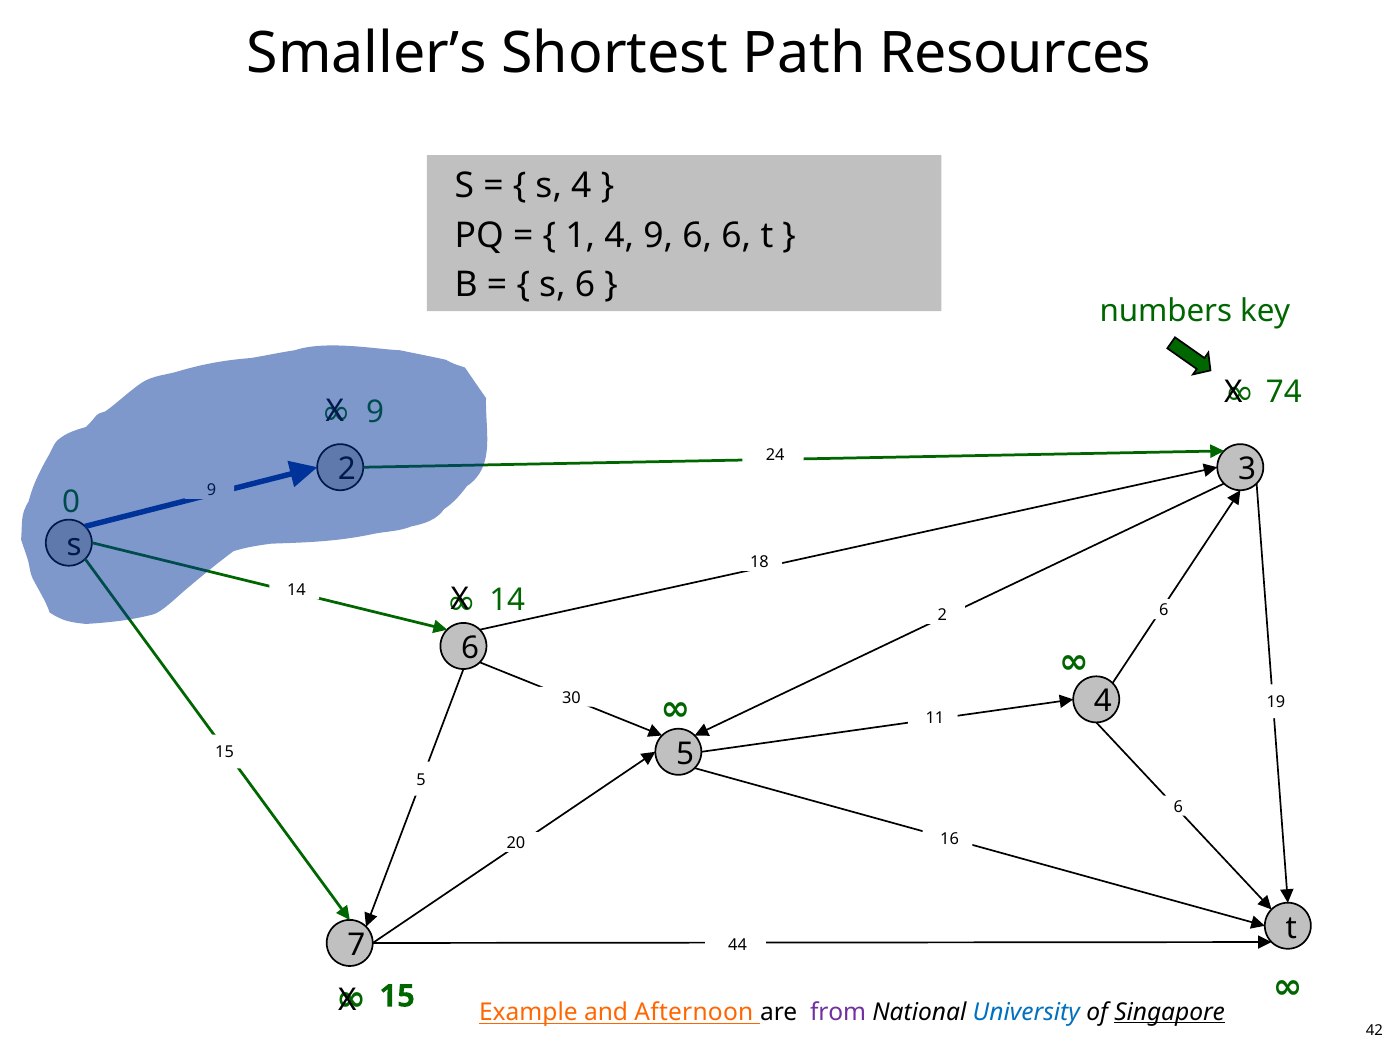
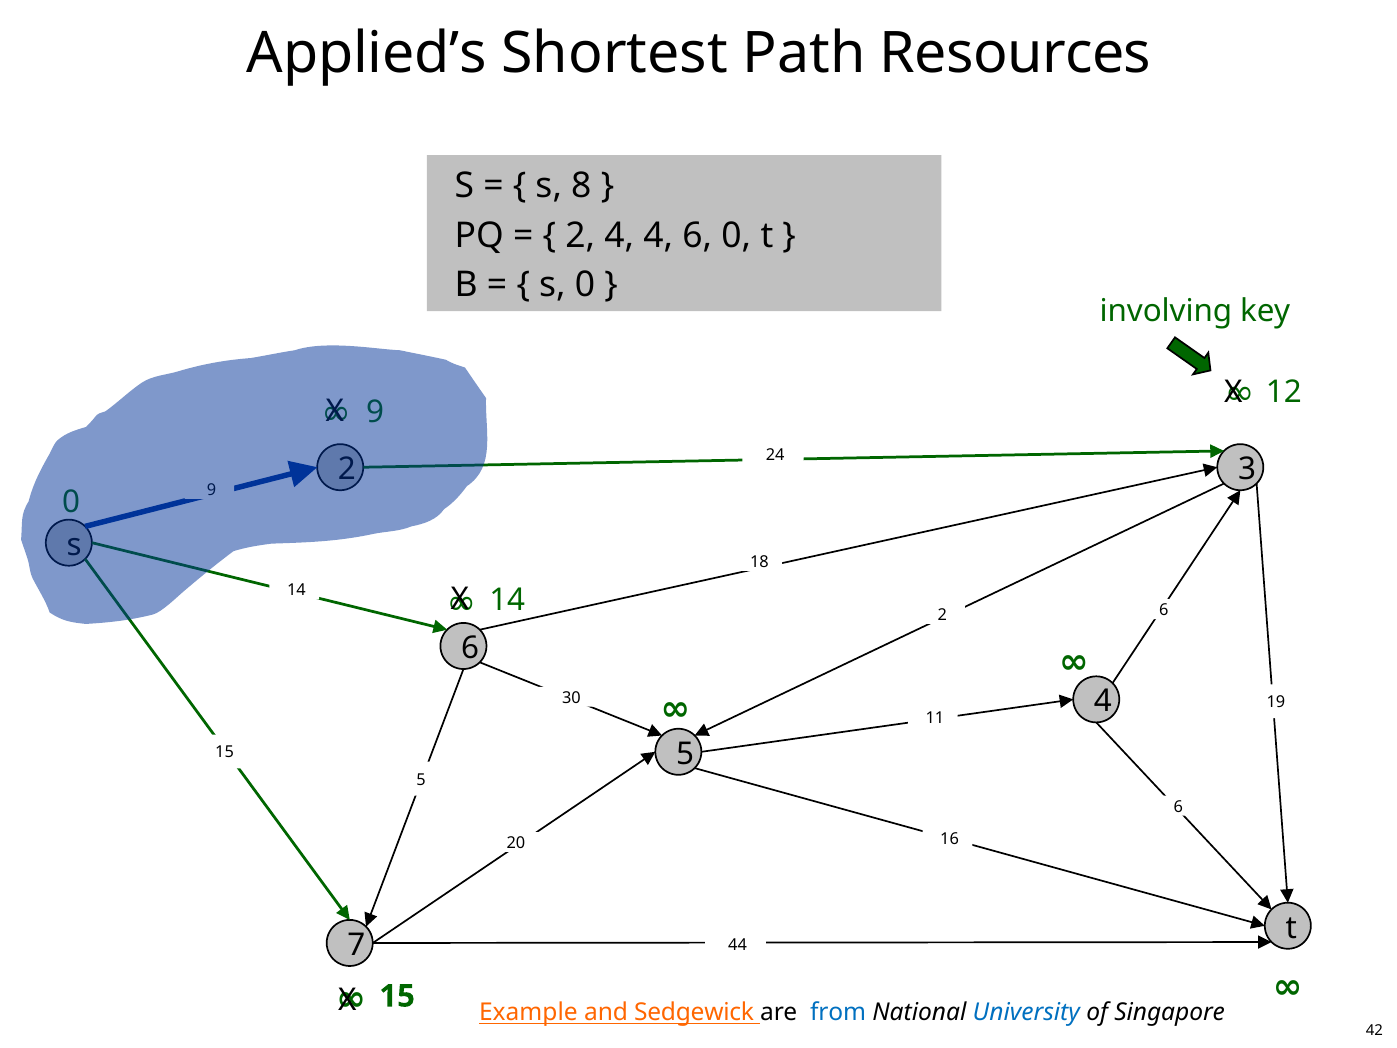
Smaller’s: Smaller’s -> Applied’s (367, 54)
s 4: 4 -> 8 (581, 186)
1: 1 -> 2 (580, 235)
4 9: 9 -> 4 (658, 235)
6 6: 6 -> 0 (736, 235)
s 6: 6 -> 0 (585, 285)
numbers: numbers -> involving (1166, 311)
74: 74 -> 12 (1284, 393)
Afternoon: Afternoon -> Sedgewick (694, 1012)
from colour: purple -> blue (838, 1012)
Singapore underline: present -> none (1170, 1012)
